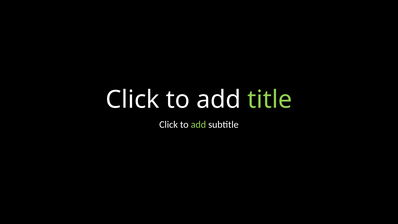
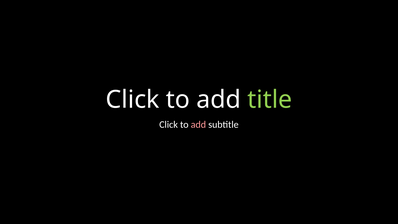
add colour: light green -> pink (198, 124)
